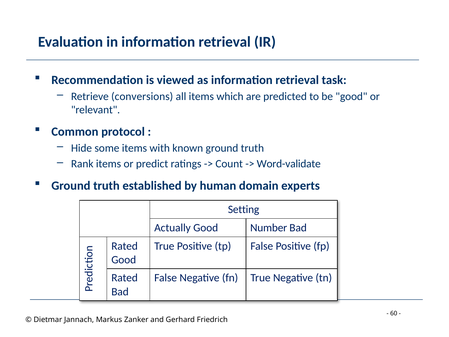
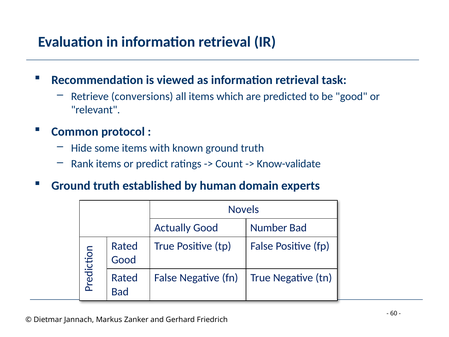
Word-validate: Word-validate -> Know-validate (289, 164)
Setting: Setting -> Novels (244, 209)
